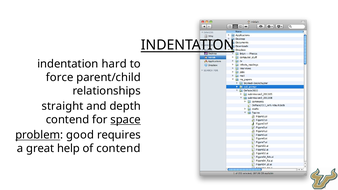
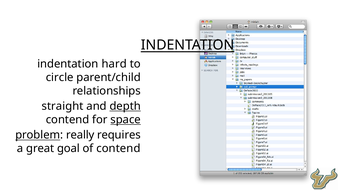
force: force -> circle (60, 77)
depth underline: none -> present (125, 106)
good: good -> really (80, 135)
help: help -> goal (68, 149)
